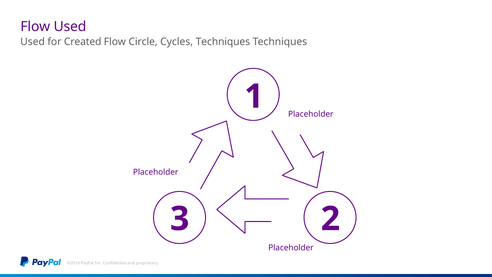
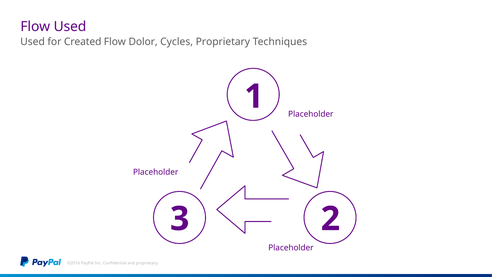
Circle: Circle -> Dolor (143, 42)
Cycles Techniques: Techniques -> Proprietary (223, 42)
